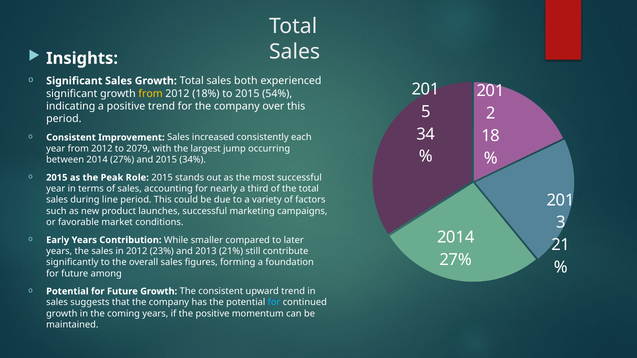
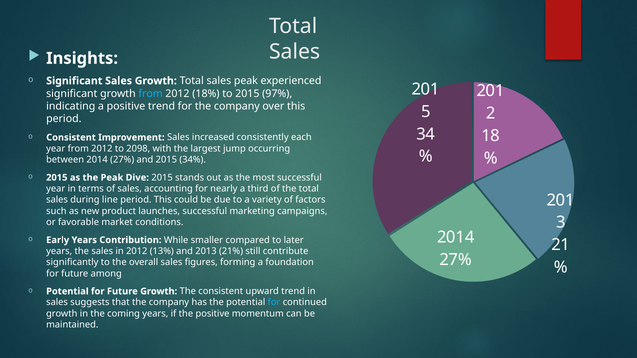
sales both: both -> peak (246, 81)
from colour: yellow -> light blue (151, 94)
54%: 54% -> 97% (277, 94)
2079: 2079 -> 2098 (138, 149)
Role: Role -> Dive (137, 178)
23%: 23% -> 13% (162, 251)
